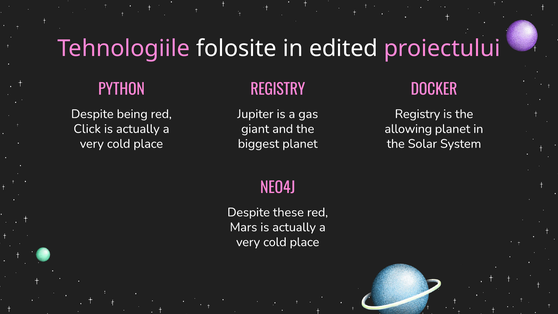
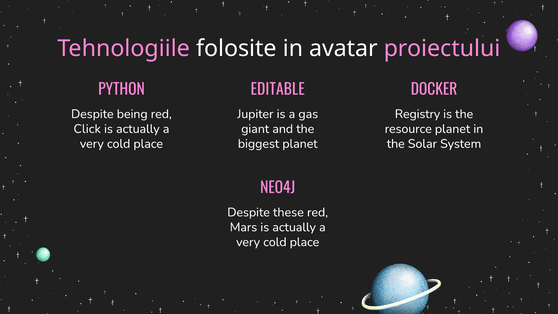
edited: edited -> avatar (343, 48)
PYTHON REGISTRY: REGISTRY -> EDITABLE (278, 90)
allowing: allowing -> resource (408, 129)
